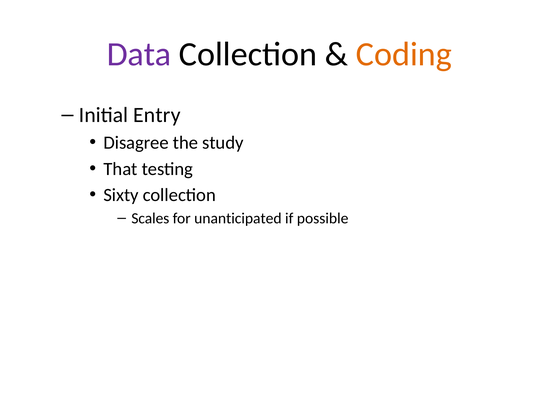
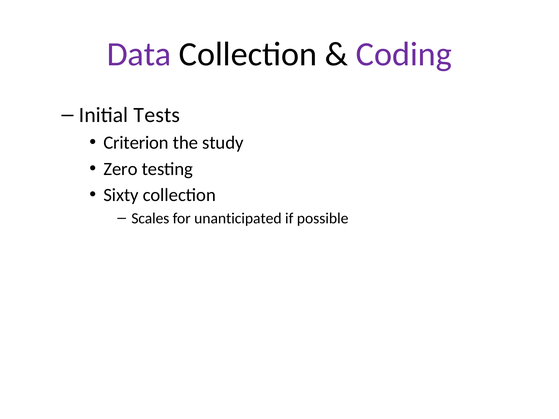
Coding colour: orange -> purple (404, 54)
Entry: Entry -> Tests (157, 115)
Disagree: Disagree -> Criterion (136, 143)
That: That -> Zero (121, 169)
